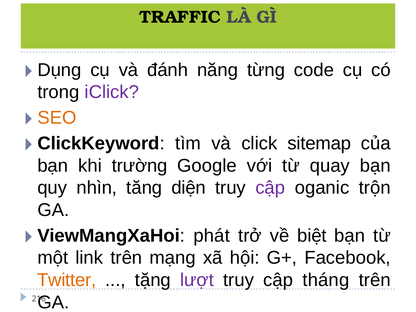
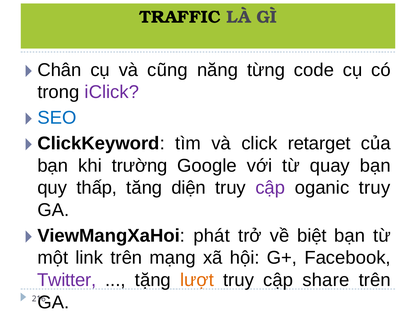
Dụng: Dụng -> Chân (59, 70)
đánh: đánh -> cũng (168, 70)
SEO colour: orange -> blue (57, 118)
sitemap: sitemap -> retarget (319, 143)
nhìn: nhìn -> thấp (97, 188)
oganic trộn: trộn -> truy (375, 188)
Twitter colour: orange -> purple (67, 280)
lượt colour: purple -> orange (197, 280)
tháng: tháng -> share (326, 280)
